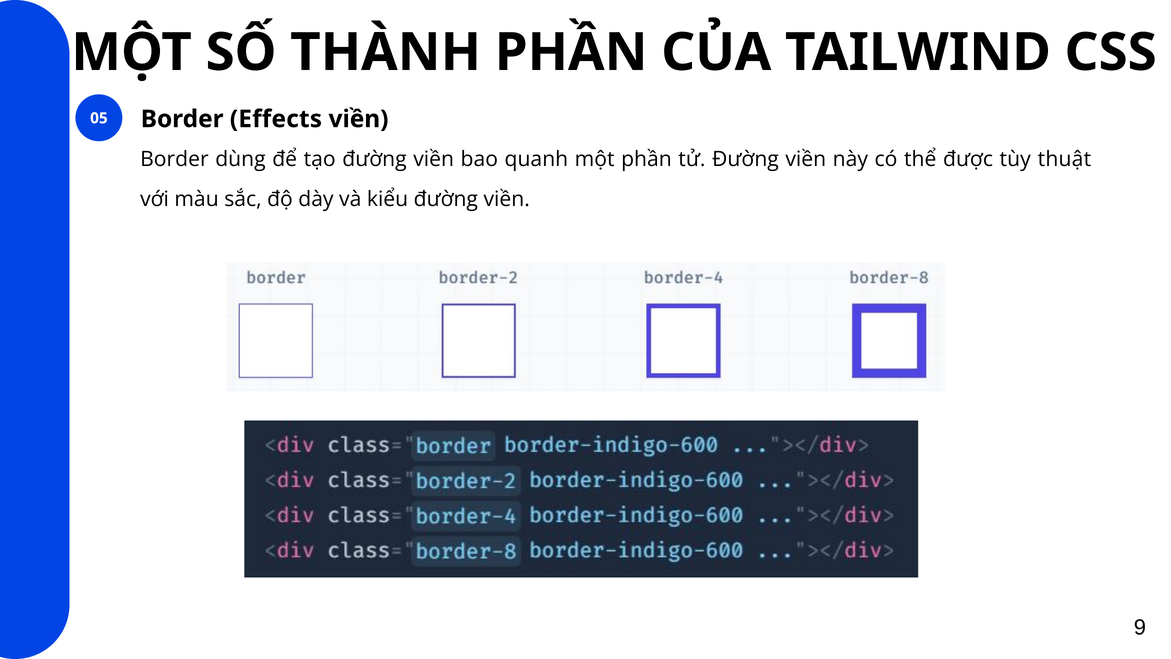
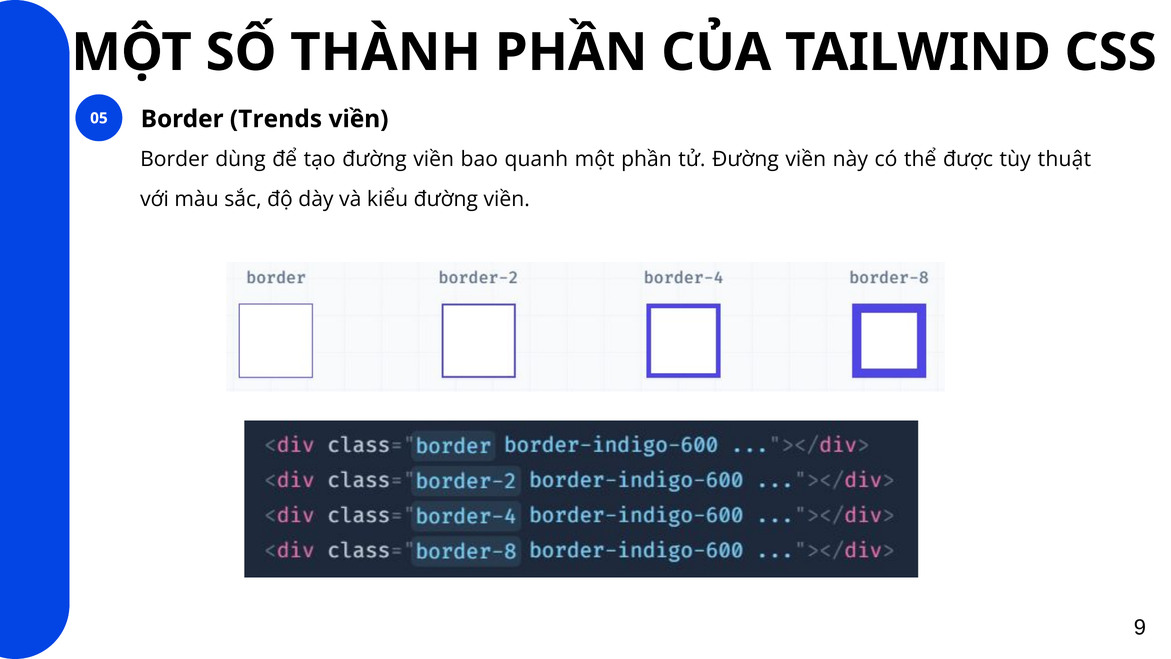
Effects: Effects -> Trends (276, 119)
